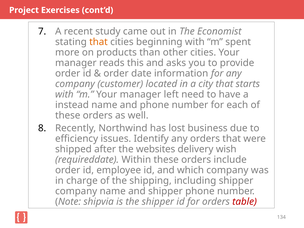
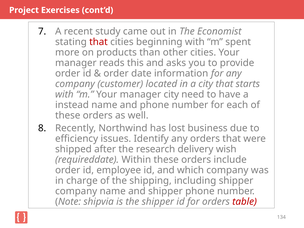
that colour: orange -> red (98, 42)
manager left: left -> city (171, 94)
websites: websites -> research (156, 149)
